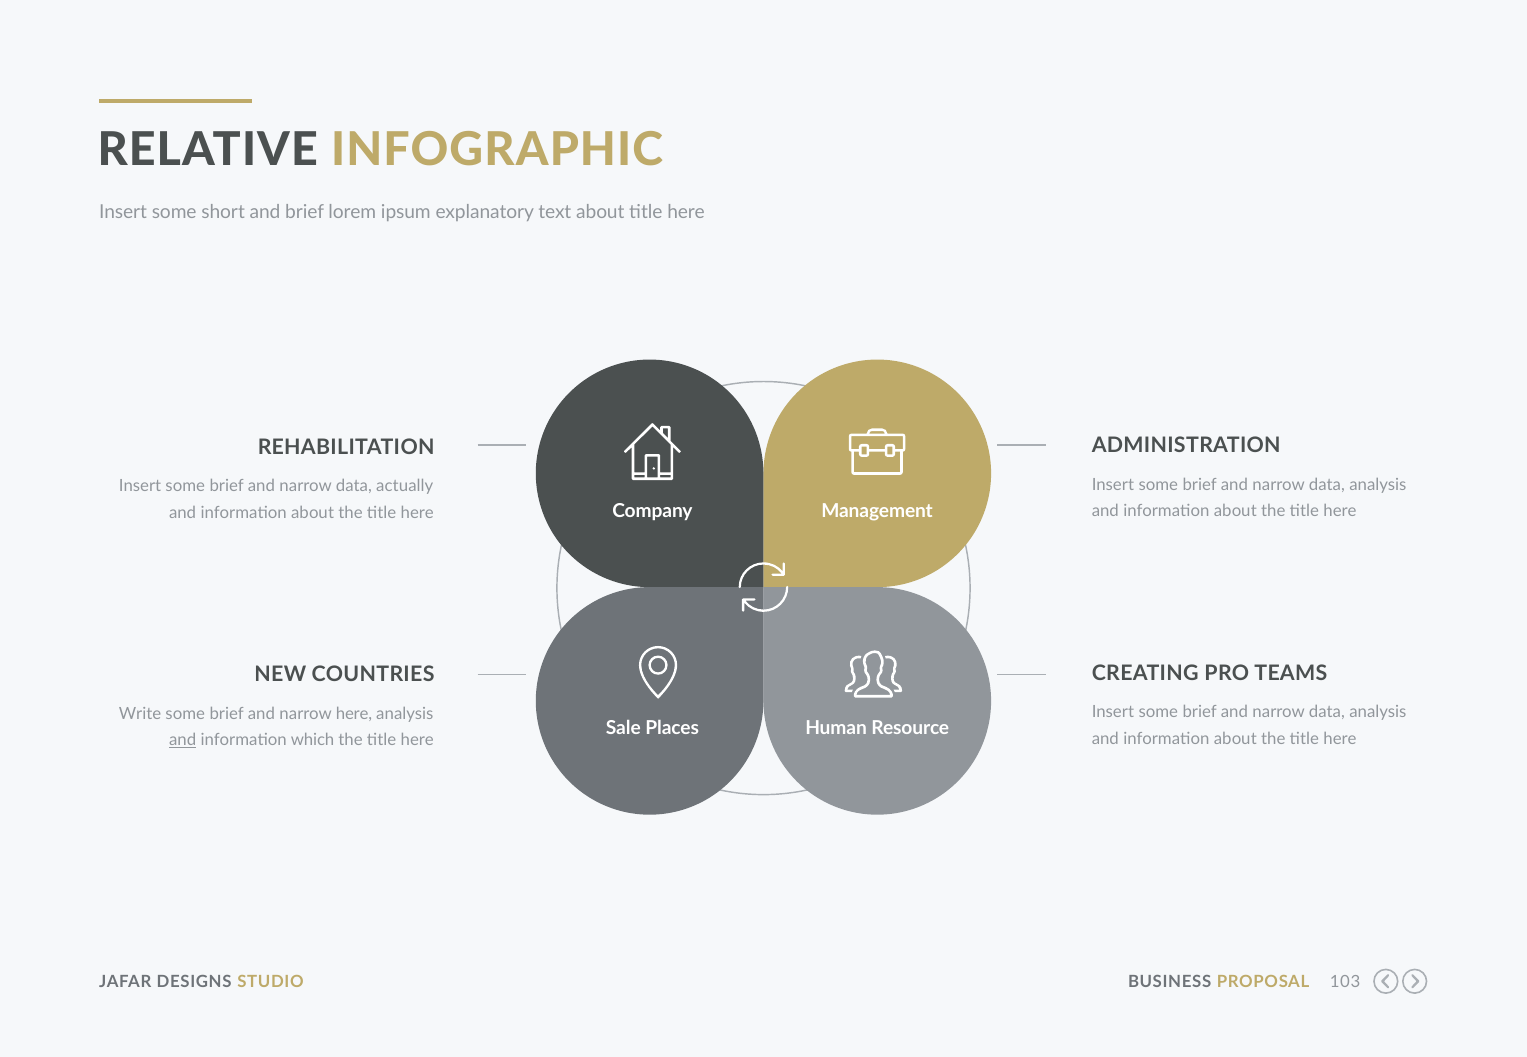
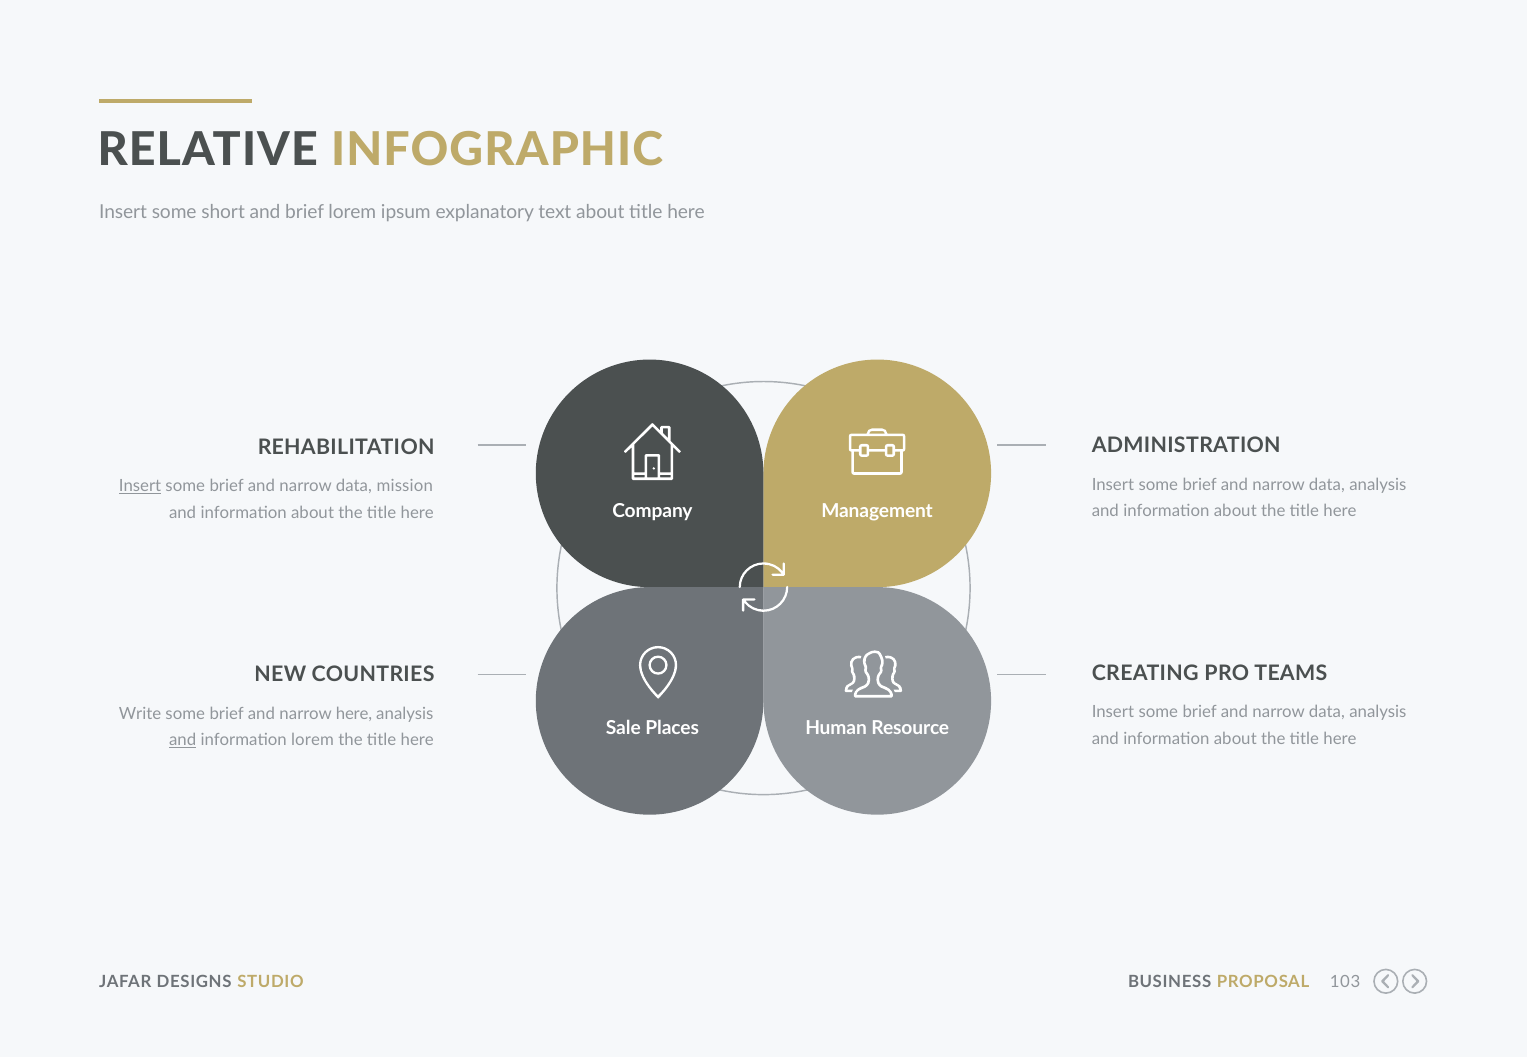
Insert underline: none -> present (140, 486)
actually: actually -> mission (405, 486)
information which: which -> lorem (312, 740)
